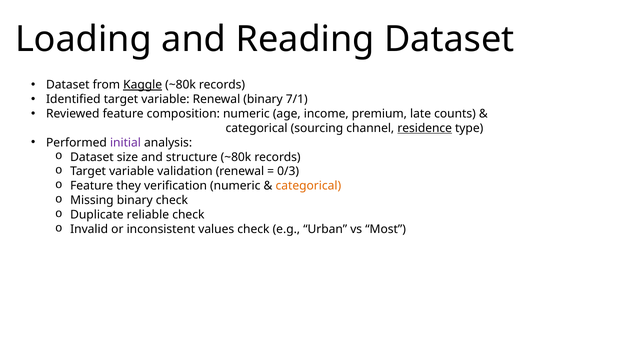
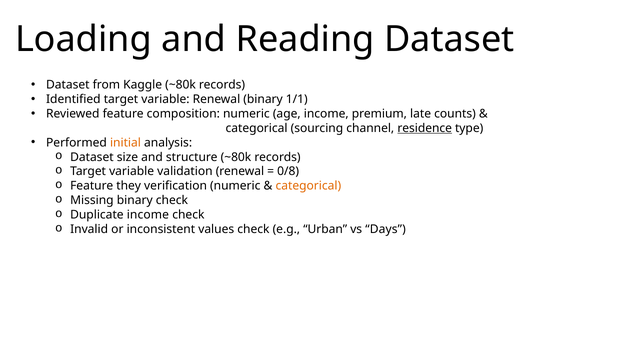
Kaggle underline: present -> none (143, 85)
7/1: 7/1 -> 1/1 (297, 99)
initial colour: purple -> orange (125, 143)
0/3: 0/3 -> 0/8 (288, 172)
Duplicate reliable: reliable -> income (148, 215)
Most: Most -> Days (386, 229)
